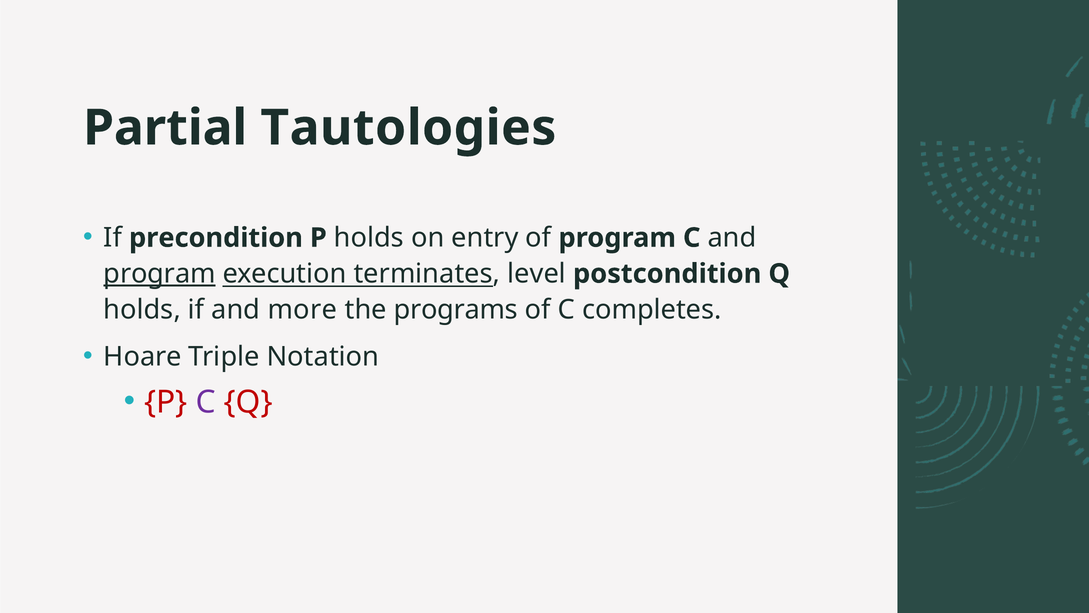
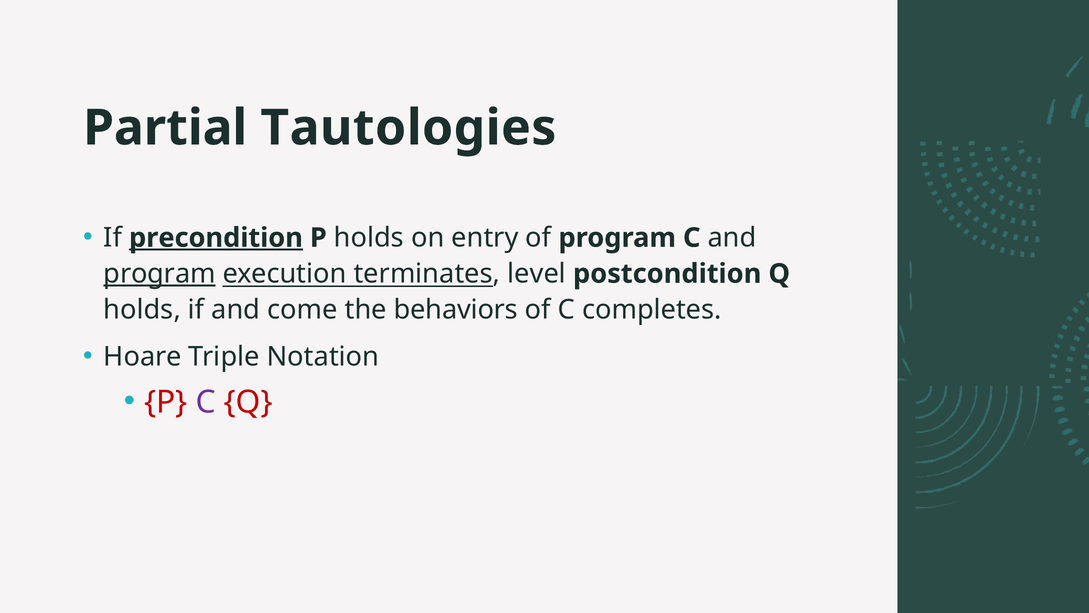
precondition underline: none -> present (216, 238)
more: more -> come (302, 309)
programs: programs -> behaviors (456, 309)
